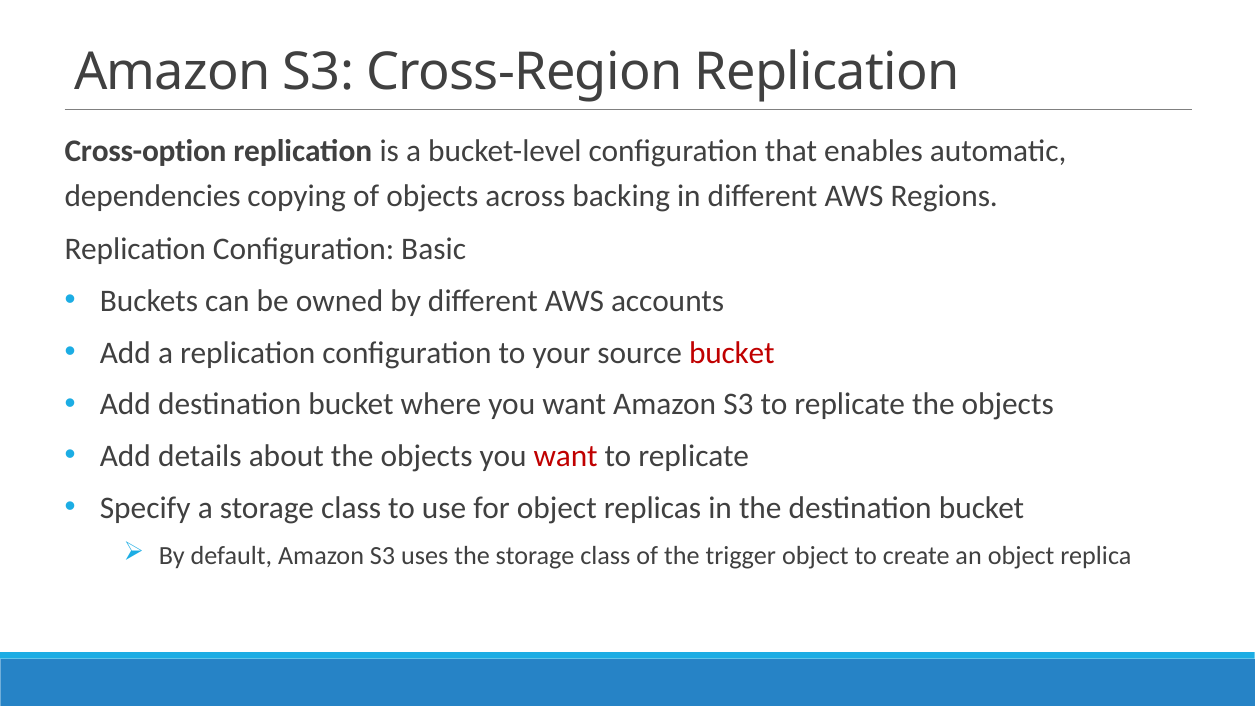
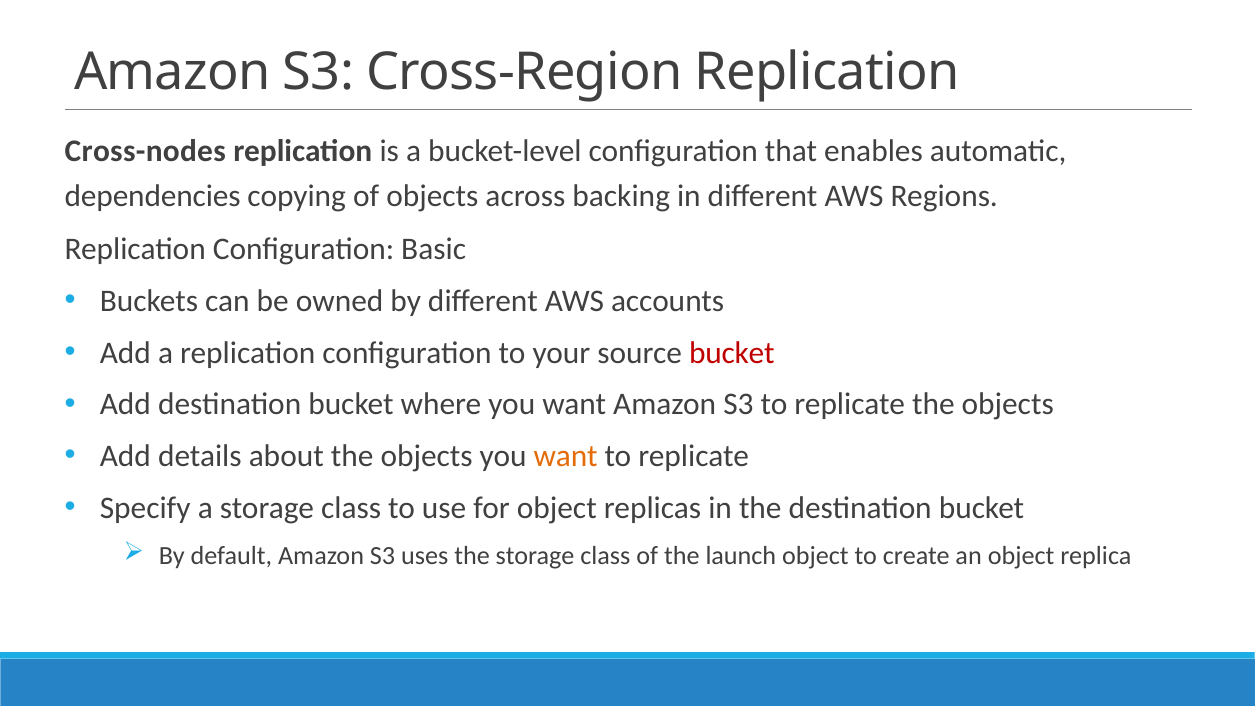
Cross-option: Cross-option -> Cross-nodes (145, 151)
want colour: red -> orange (566, 456)
trigger: trigger -> launch (741, 556)
